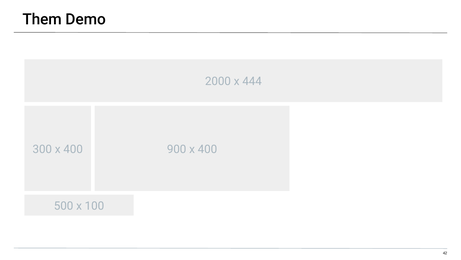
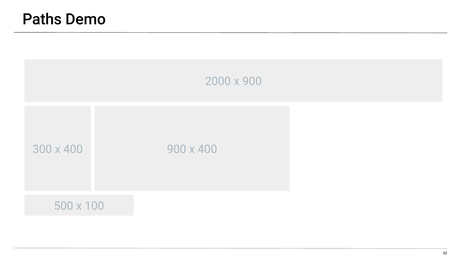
Them: Them -> Paths (42, 20)
x 444: 444 -> 900 (252, 81)
